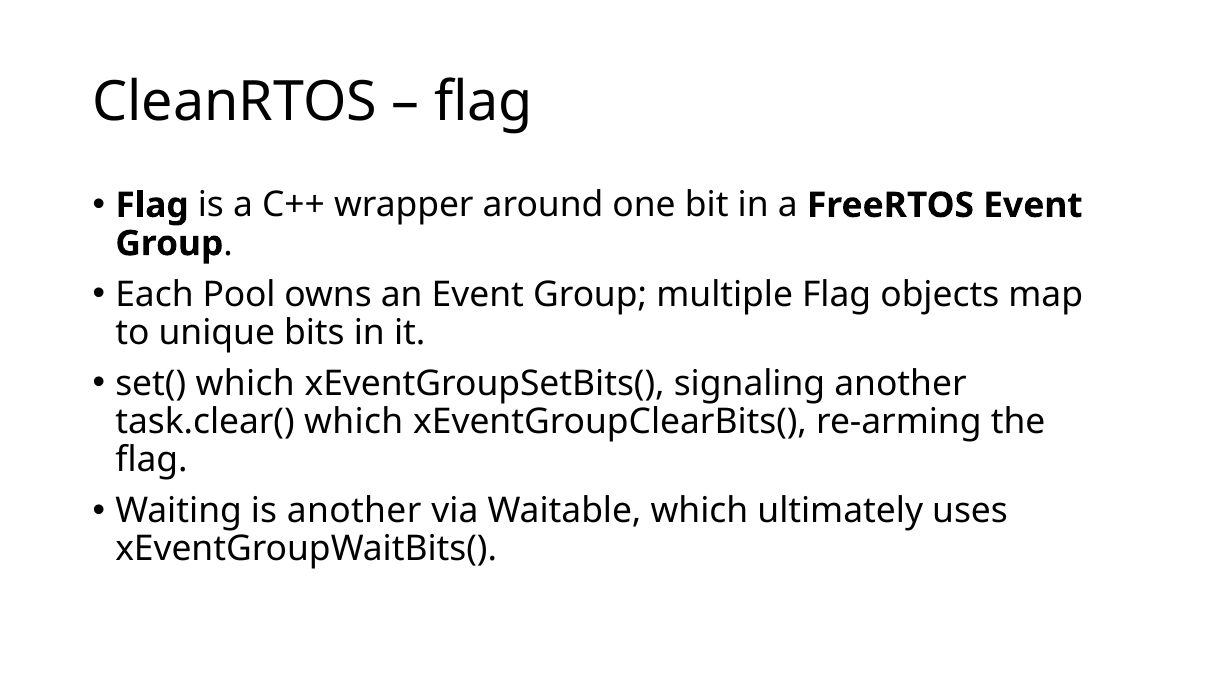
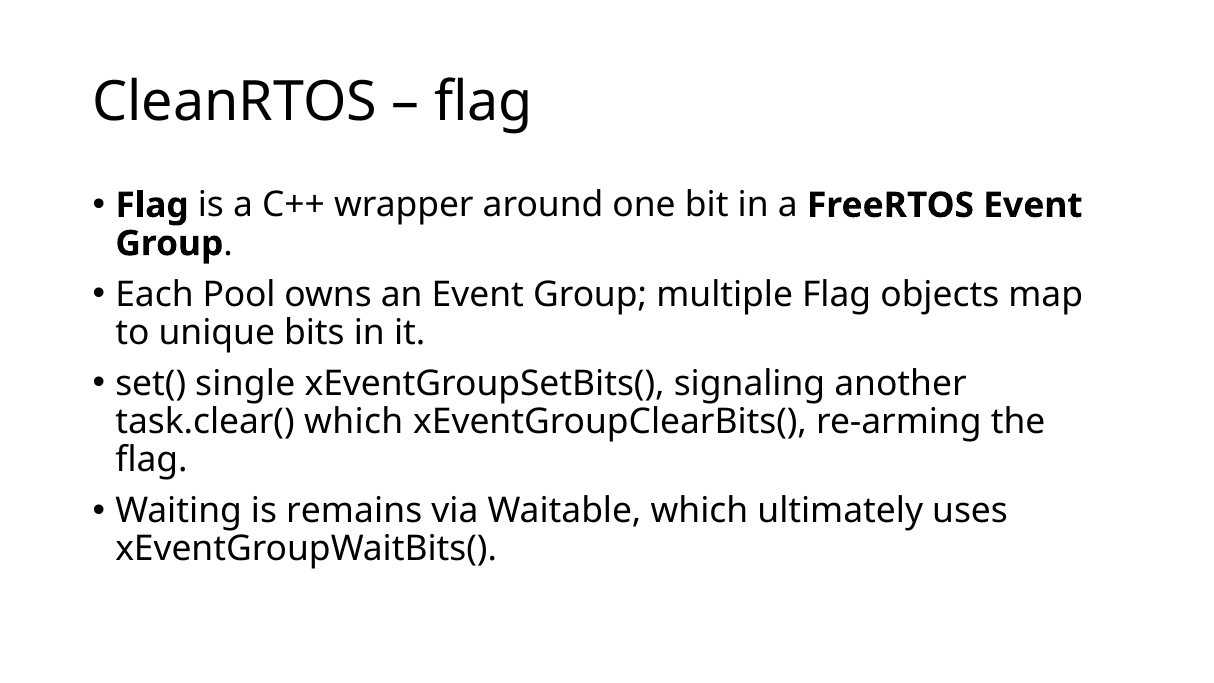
set( which: which -> single (245, 384)
is another: another -> remains (354, 511)
